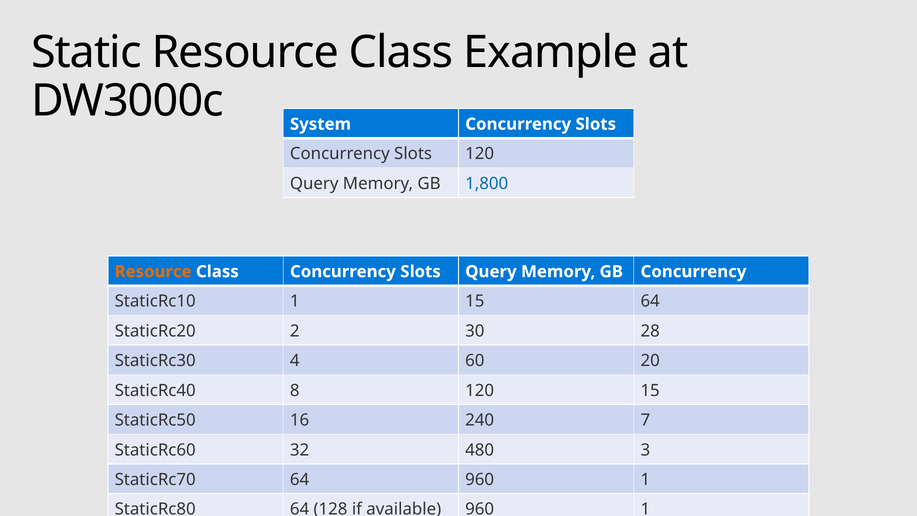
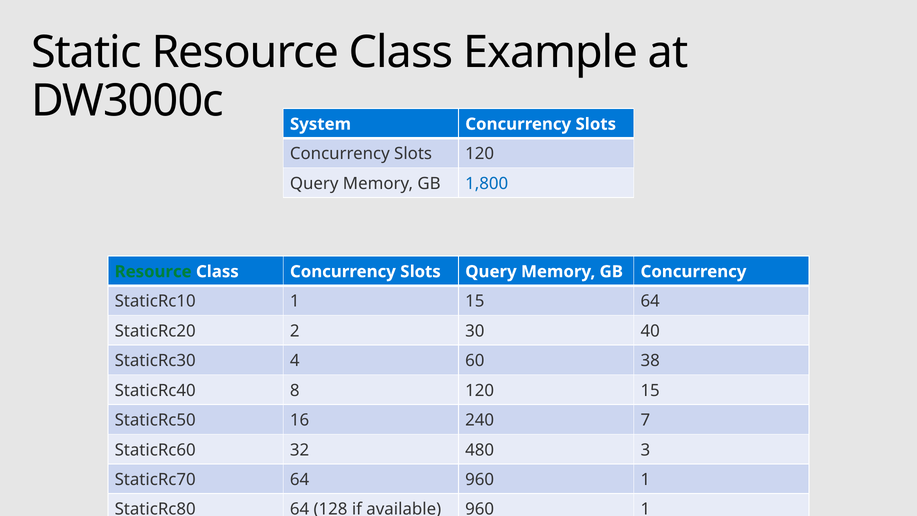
Resource colour: orange -> green (153, 272)
28: 28 -> 40 (650, 331)
20: 20 -> 38 (650, 361)
